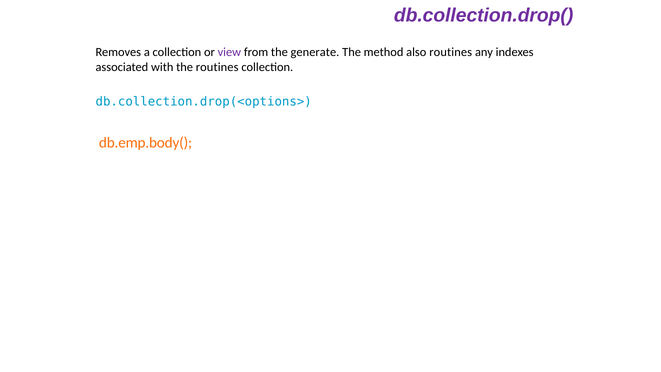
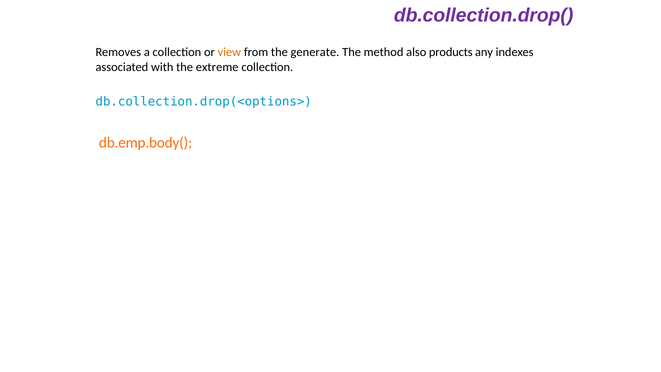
view colour: purple -> orange (229, 52)
also routines: routines -> products (451, 52)
the routines: routines -> extreme (217, 67)
